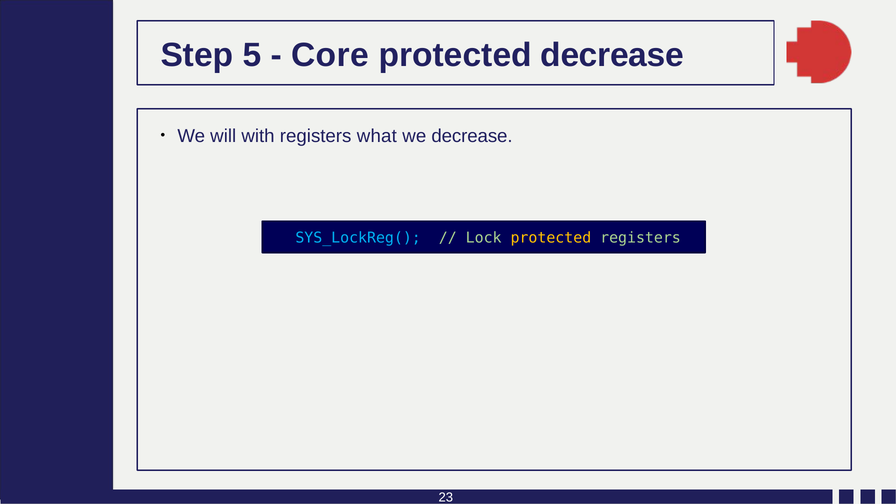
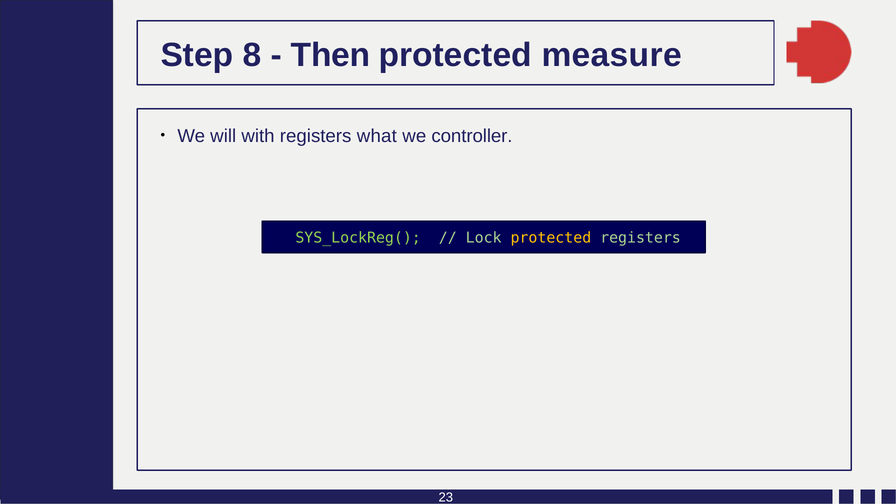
5: 5 -> 8 (252, 55)
Core: Core -> Then (330, 55)
protected decrease: decrease -> measure (612, 55)
we decrease: decrease -> controller (472, 136)
SYS_LockReg( colour: light blue -> light green (358, 238)
